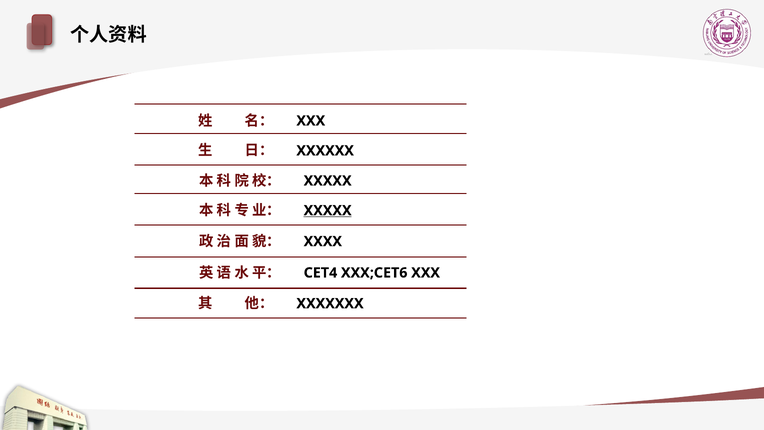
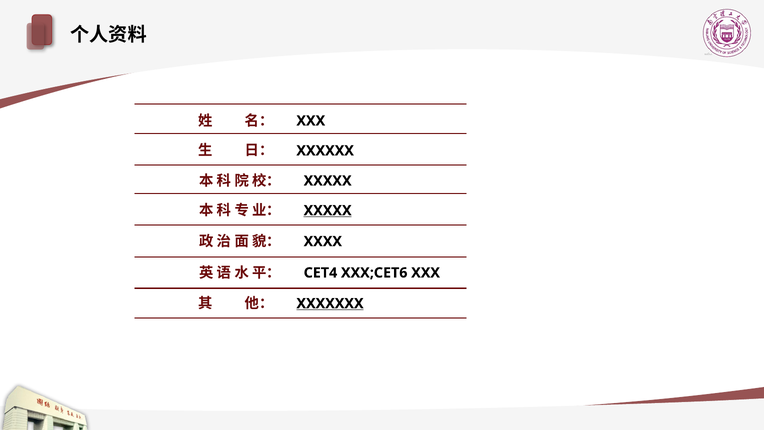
XXXXXXX underline: none -> present (330, 303)
